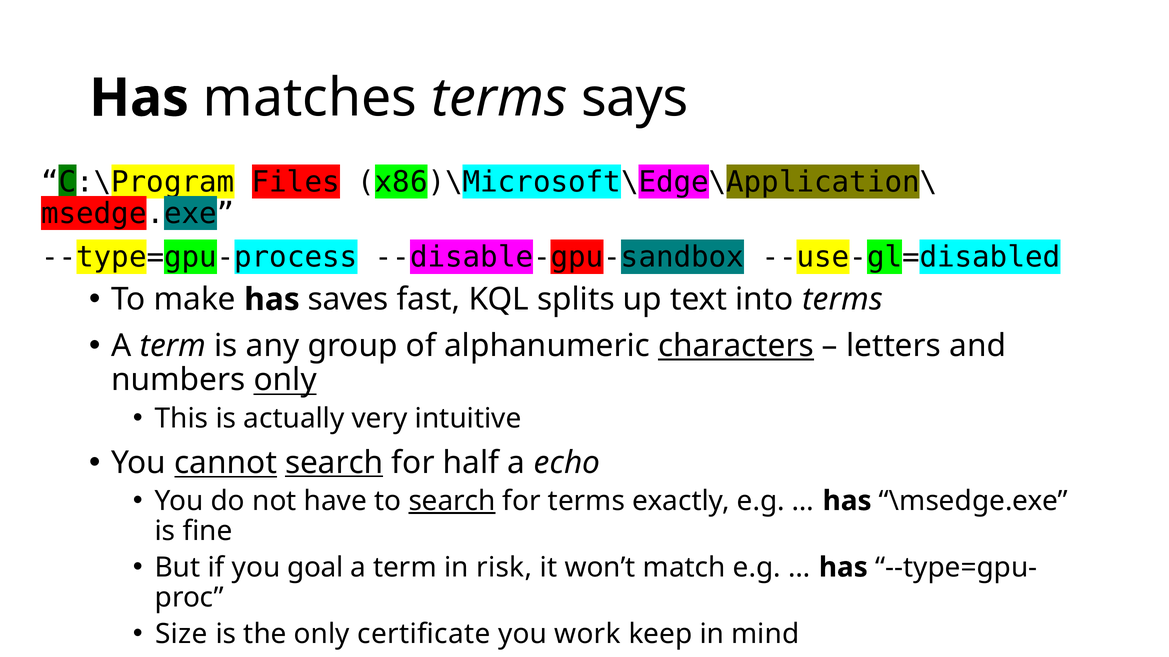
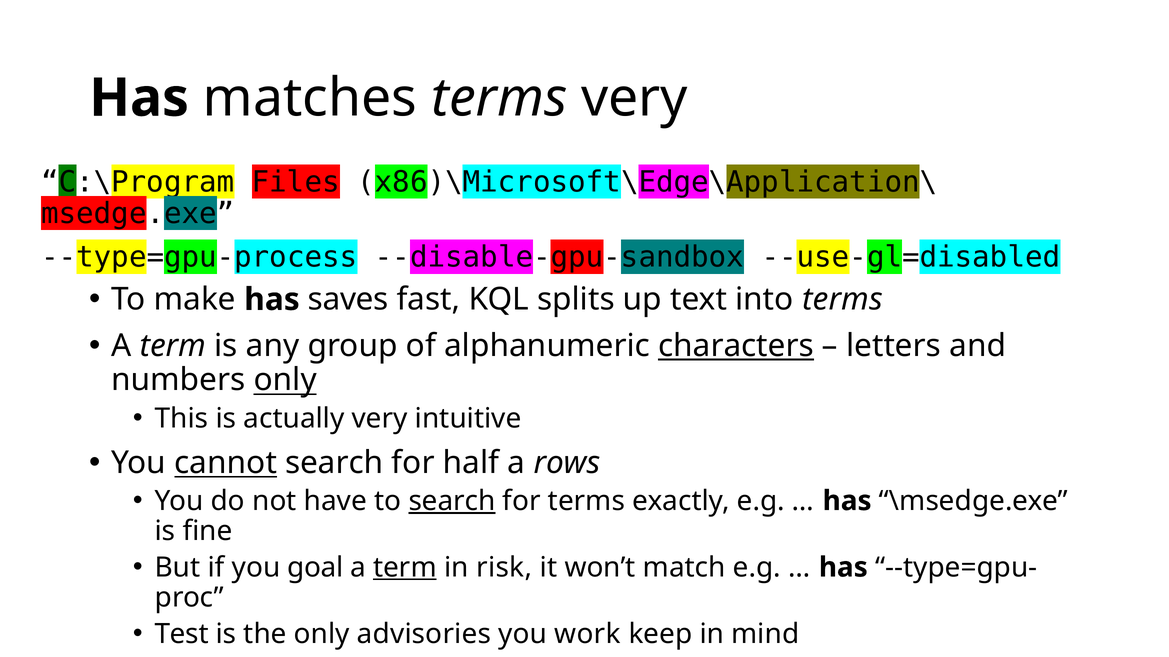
terms says: says -> very (634, 98)
search underline: present -> none (334, 463)
echo: echo -> rows (567, 463)
term underline: none -> present (405, 568)
Size: Size -> Test (182, 634)
certificate: certificate -> advisories (424, 634)
